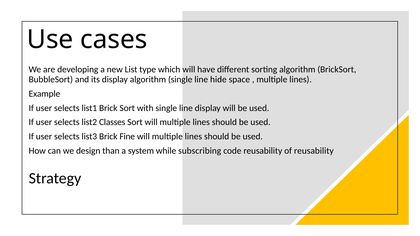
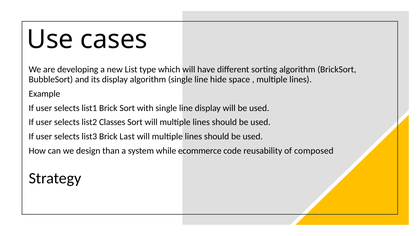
Fine: Fine -> Last (127, 137)
subscribing: subscribing -> ecommerce (200, 151)
of reusability: reusability -> composed (314, 151)
